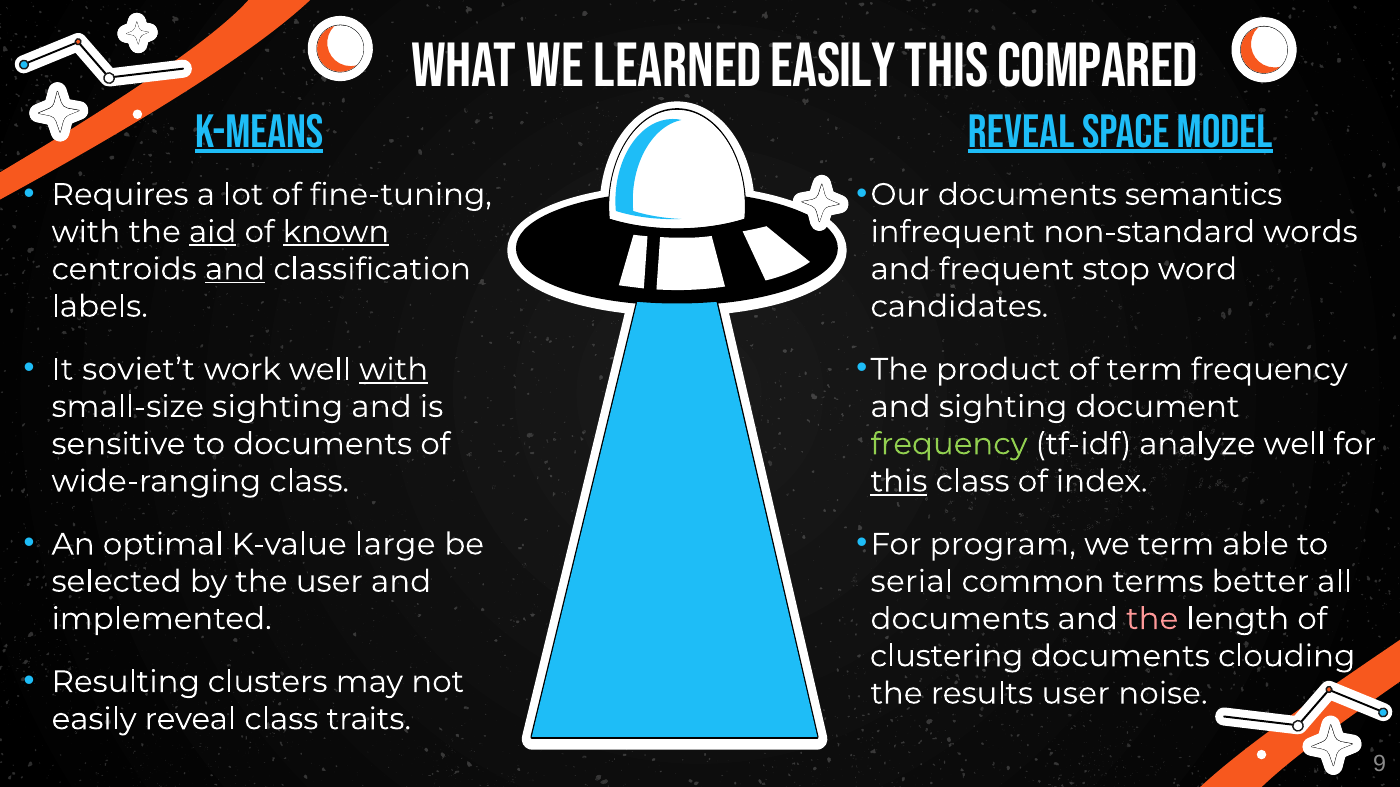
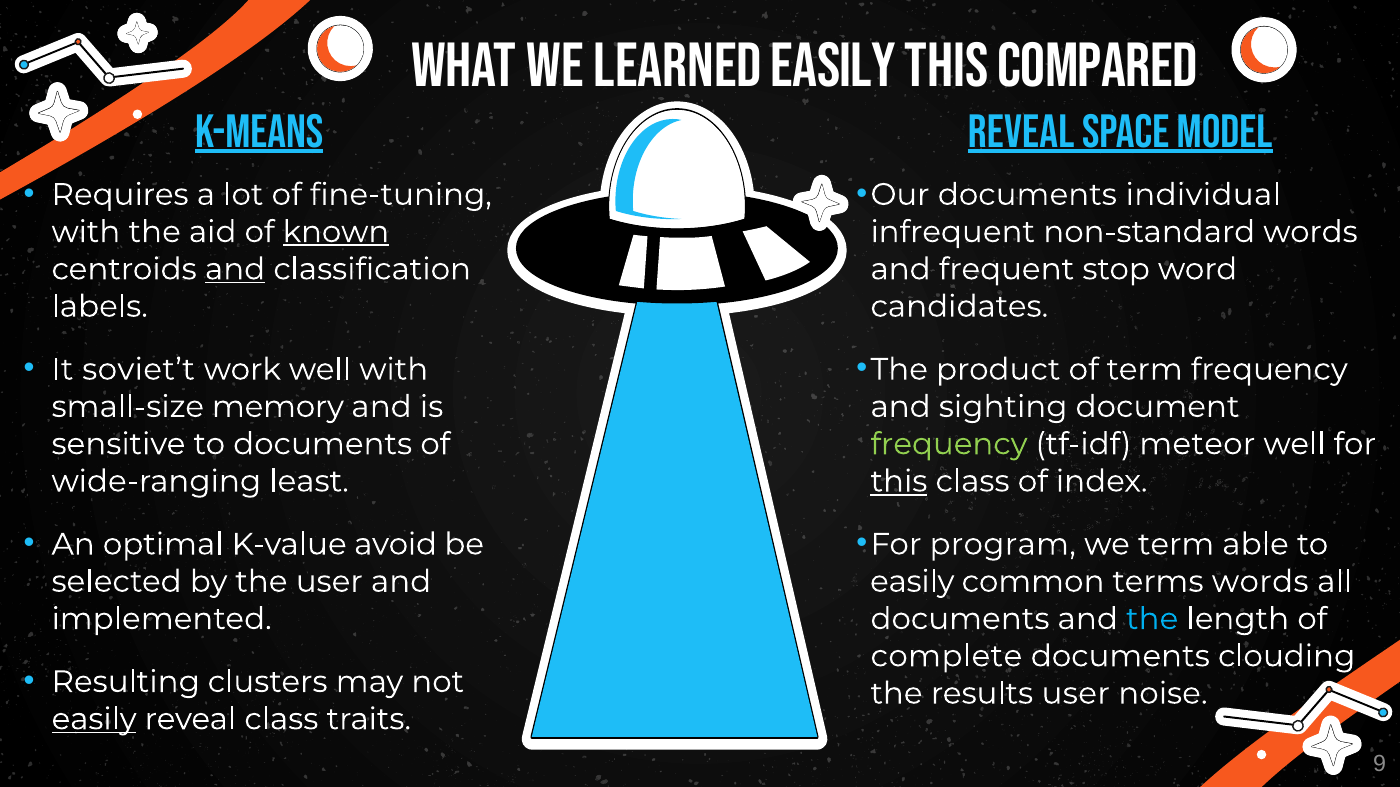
semantics: semantics -> individual (1203, 195)
aid underline: present -> none (213, 232)
with underline: present -> none (394, 370)
small-size sighting: sighting -> memory (278, 407)
analyze: analyze -> meteor (1197, 444)
wide-ranging class: class -> least (309, 482)
large: large -> avoid (396, 545)
serial: serial -> easily (912, 582)
terms better: better -> words (1260, 582)
the colour: pink -> light blue (1152, 619)
clustering: clustering -> complete (946, 657)
easily underline: none -> present (94, 720)
